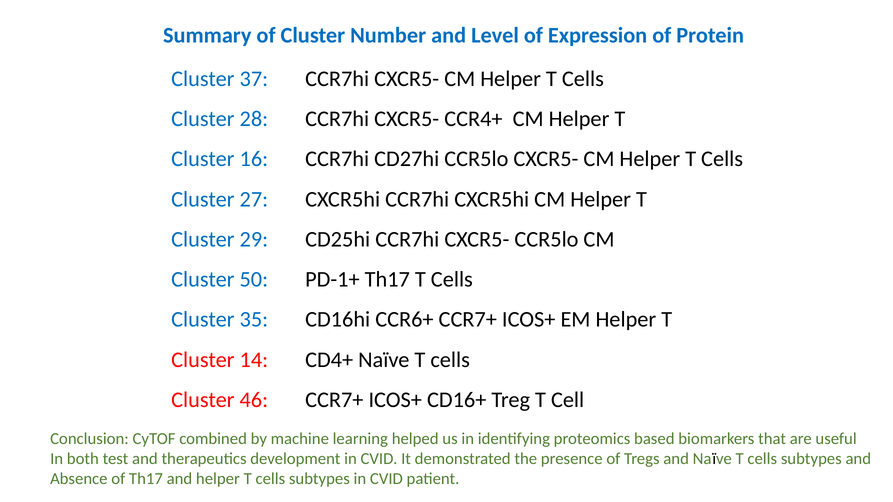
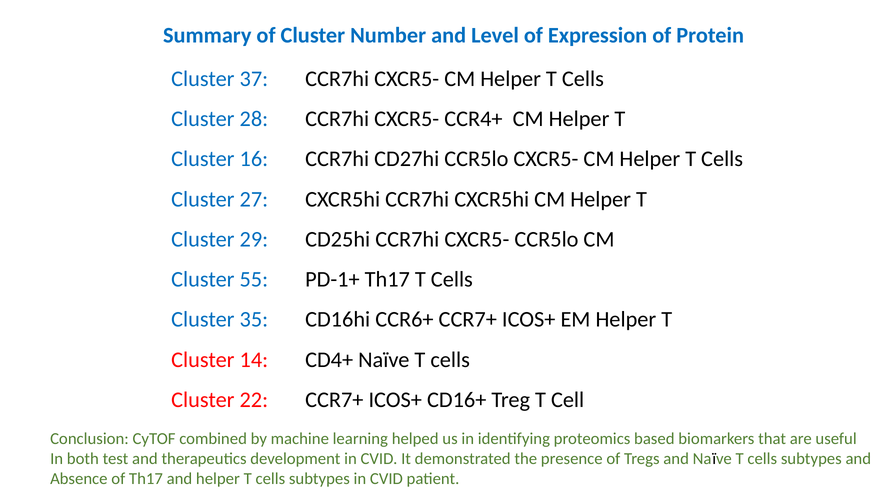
50: 50 -> 55 (254, 280)
46: 46 -> 22 (254, 400)
